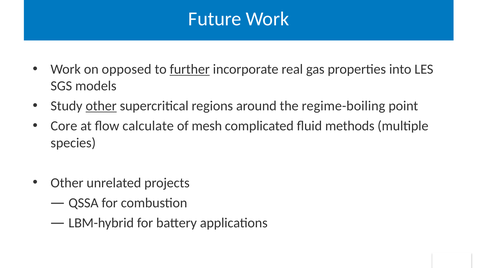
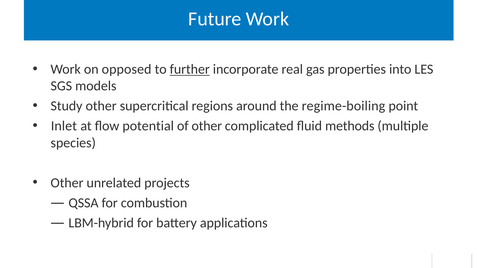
other underline: present -> none (101, 106)
Core: Core -> Inlet (64, 126)
calculate: calculate -> potential (148, 126)
of mesh: mesh -> other (207, 126)
